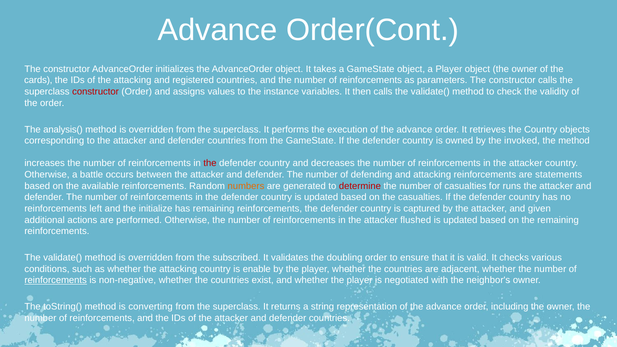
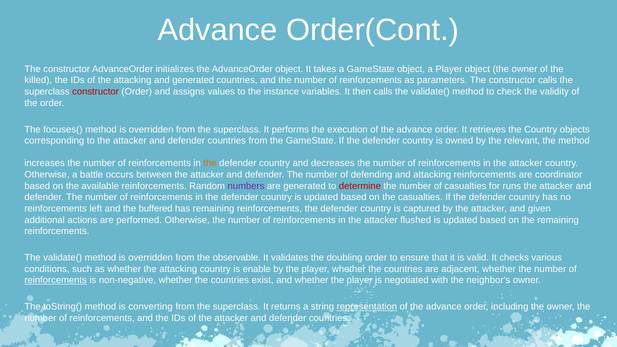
cards: cards -> killed (38, 80)
and registered: registered -> generated (193, 80)
analysis(: analysis( -> focuses( (63, 129)
invoked: invoked -> relevant (522, 141)
the colour: red -> orange (210, 163)
statements: statements -> coordinator (559, 175)
numbers colour: orange -> purple (246, 186)
initialize: initialize -> buffered (156, 209)
subscribed: subscribed -> observable (237, 258)
representation underline: none -> present (367, 307)
